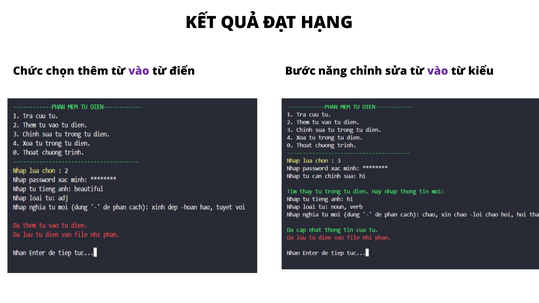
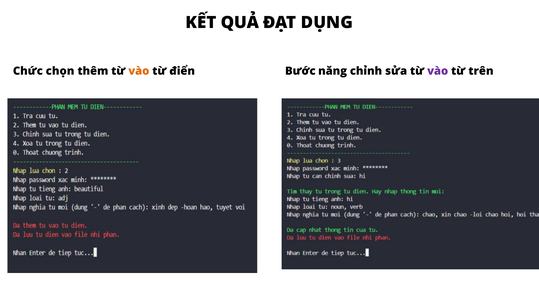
HẠNG: HẠNG -> DỤNG (327, 22)
vào colour: purple -> orange (139, 71)
kiểu: kiểu -> trên (481, 71)
